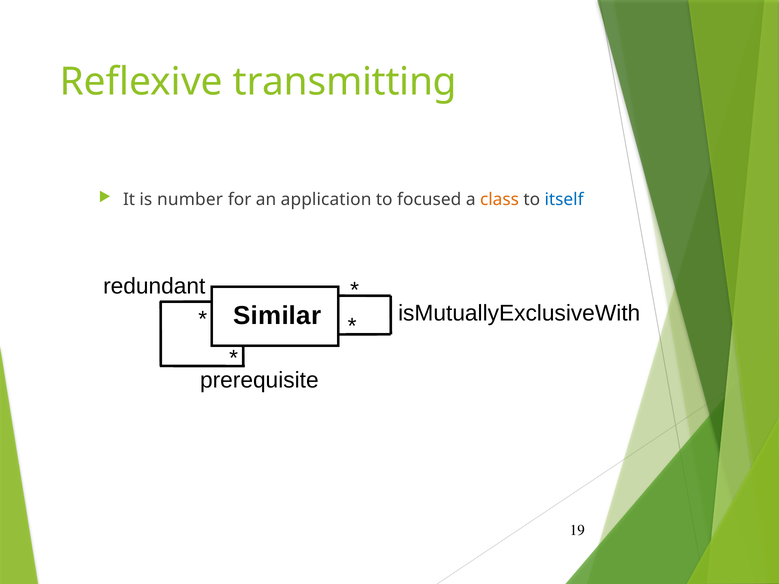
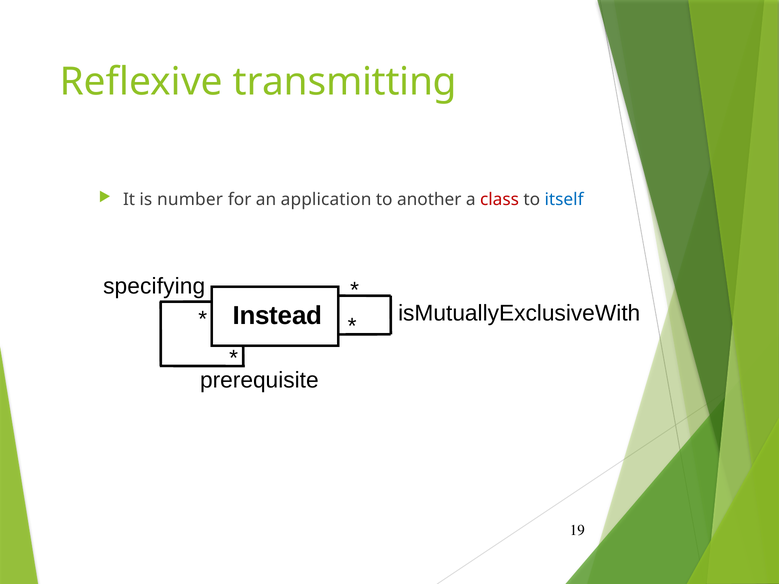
focused: focused -> another (429, 200)
class colour: orange -> red (499, 200)
redundant: redundant -> specifying (154, 286)
Similar: Similar -> Instead (277, 316)
